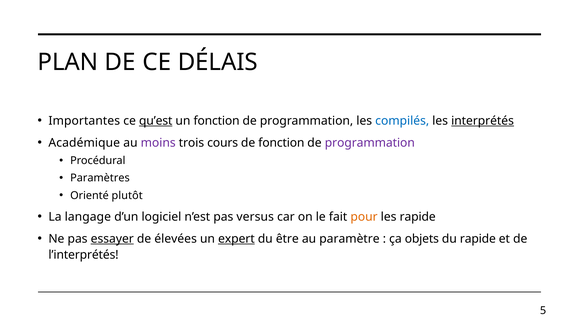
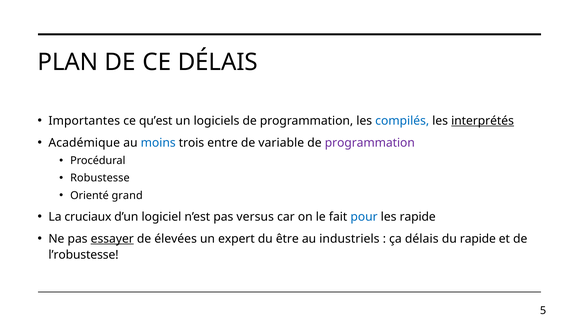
qu’est underline: present -> none (156, 121)
un fonction: fonction -> logiciels (216, 121)
moins colour: purple -> blue (158, 143)
cours: cours -> entre (223, 143)
de fonction: fonction -> variable (281, 143)
Paramètres: Paramètres -> Robustesse (100, 178)
plutôt: plutôt -> grand (127, 195)
langage: langage -> cruciaux (88, 217)
pour colour: orange -> blue (364, 217)
expert underline: present -> none (236, 239)
paramètre: paramètre -> industriels (349, 239)
ça objets: objets -> délais (422, 239)
l’interprétés: l’interprétés -> l’robustesse (83, 254)
